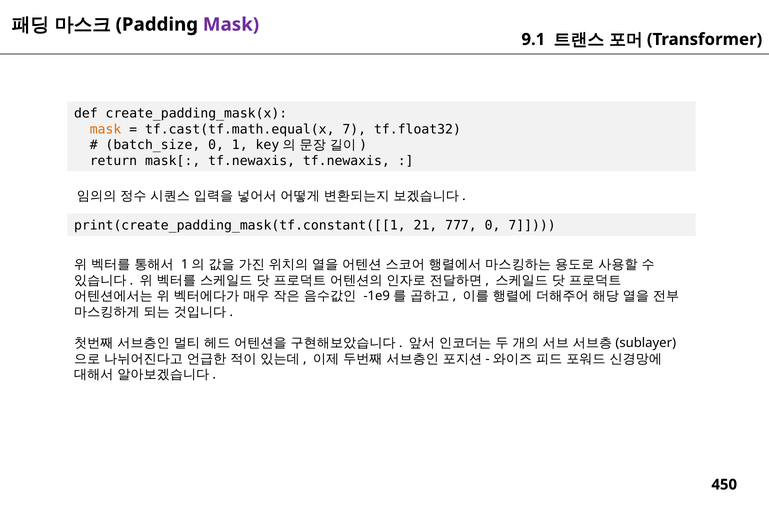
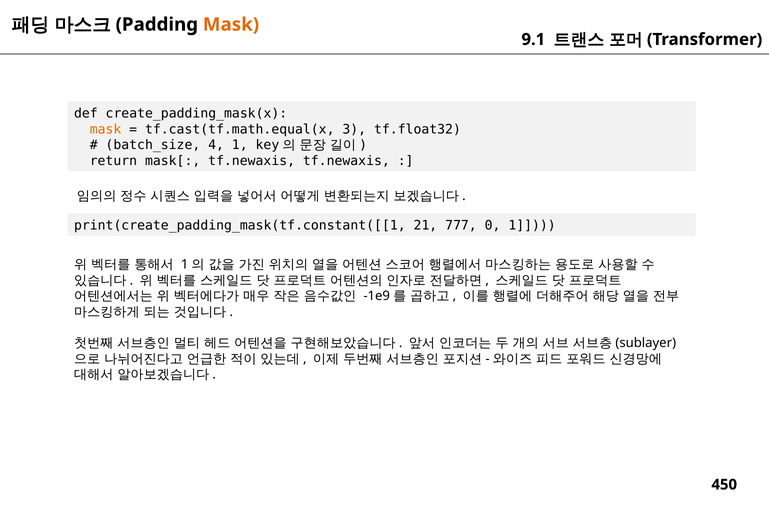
Mask colour: purple -> orange (231, 25)
tf.cast(tf.math.equal(x 7: 7 -> 3 (354, 129)
batch_size 0: 0 -> 4 (216, 145)
0 7: 7 -> 1 (532, 226)
